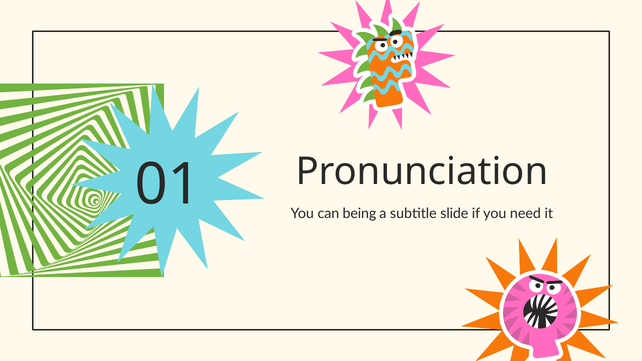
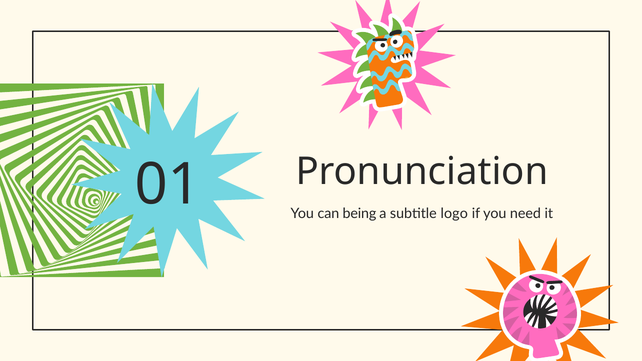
slide: slide -> logo (454, 214)
